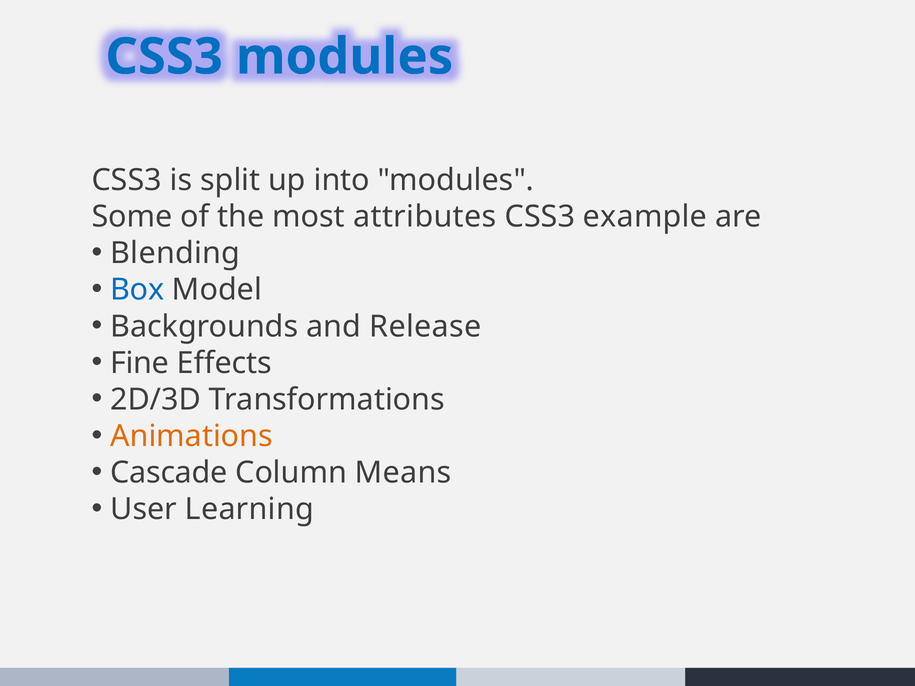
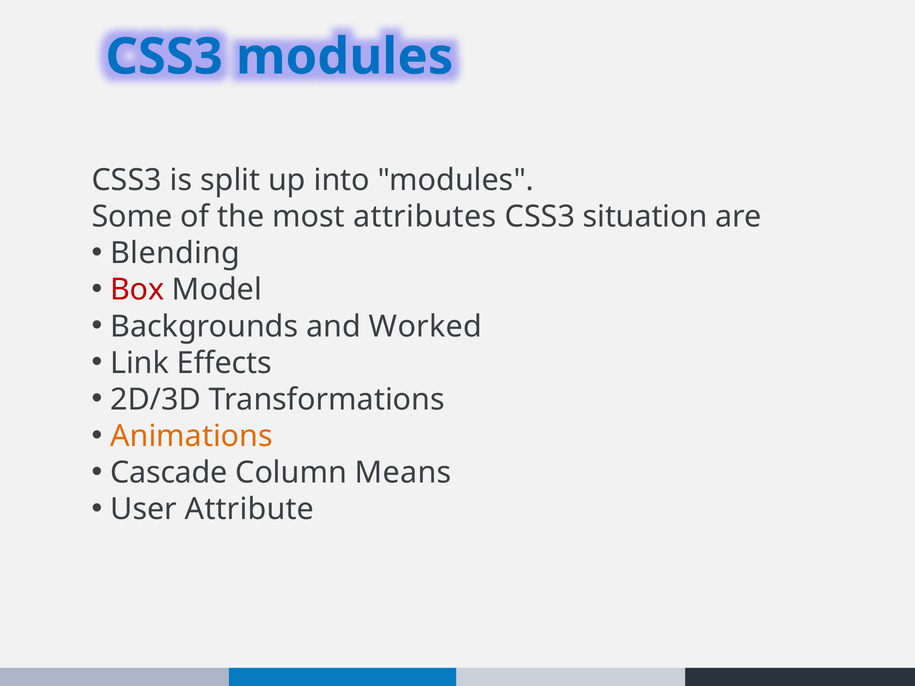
example: example -> situation (645, 217)
Box colour: blue -> red (137, 290)
Release: Release -> Worked (426, 327)
Fine: Fine -> Link (140, 363)
Learning: Learning -> Attribute (249, 510)
